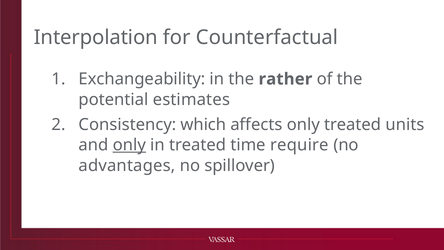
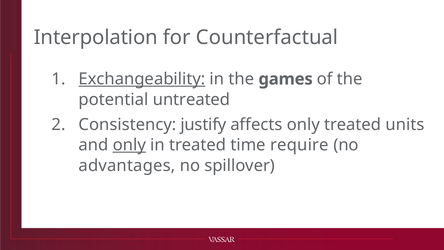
Exchangeability underline: none -> present (142, 79)
rather: rather -> games (286, 79)
estimates: estimates -> untreated (192, 99)
which: which -> justify (203, 125)
